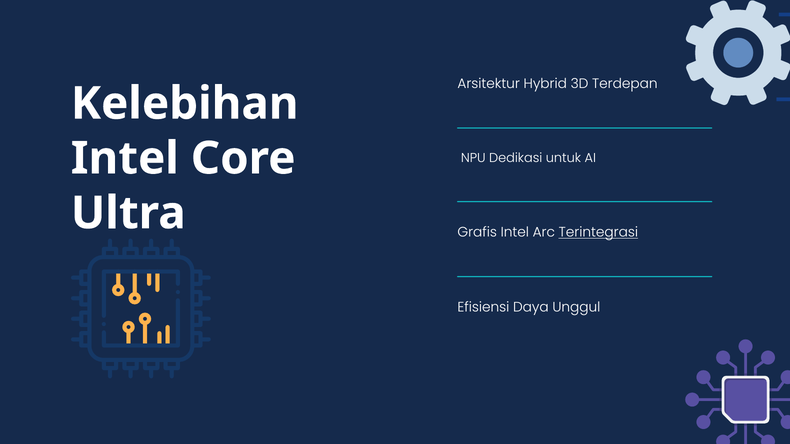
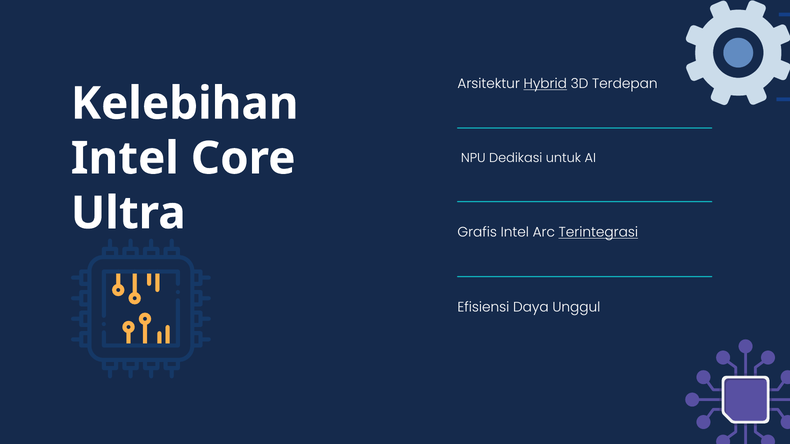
Hybrid underline: none -> present (545, 84)
